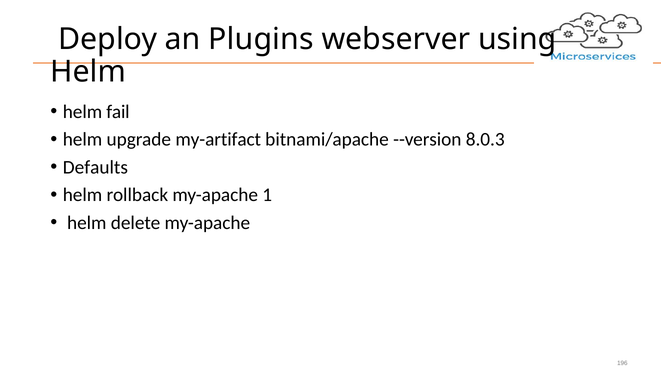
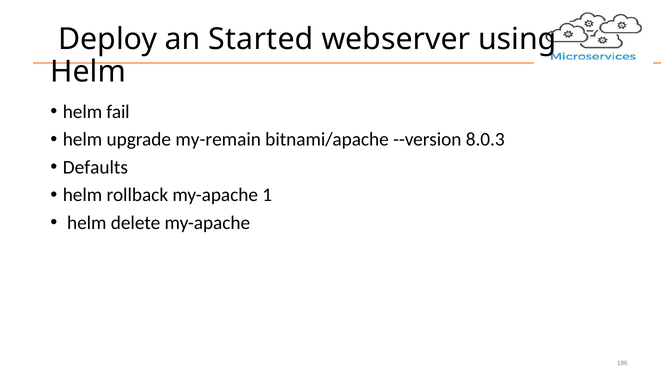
Plugins: Plugins -> Started (261, 39)
my-artifact: my-artifact -> my-remain (218, 139)
